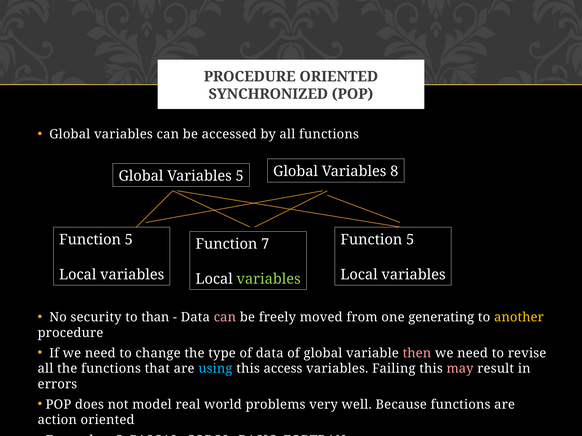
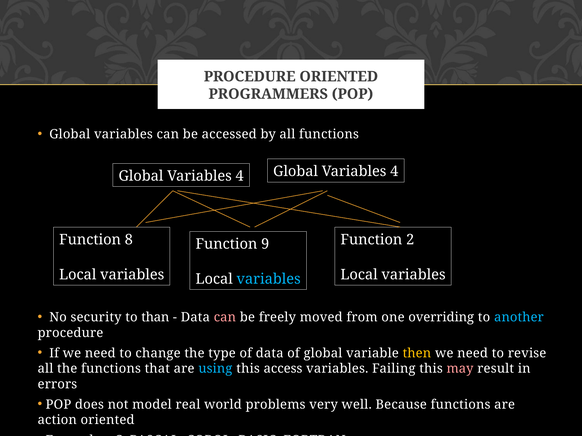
SYNCHRONIZED: SYNCHRONIZED -> PROGRAMMERS (268, 94)
5: 5 -> 4 (240, 176)
8: 8 -> 4 (394, 172)
5: 5 -> 8 (129, 240)
5: 5 -> 2 (410, 240)
7: 7 -> 9 (265, 244)
variables colour: light green -> light blue (269, 279)
generating: generating -> overriding (441, 318)
another colour: yellow -> light blue (519, 318)
then colour: pink -> yellow (417, 354)
